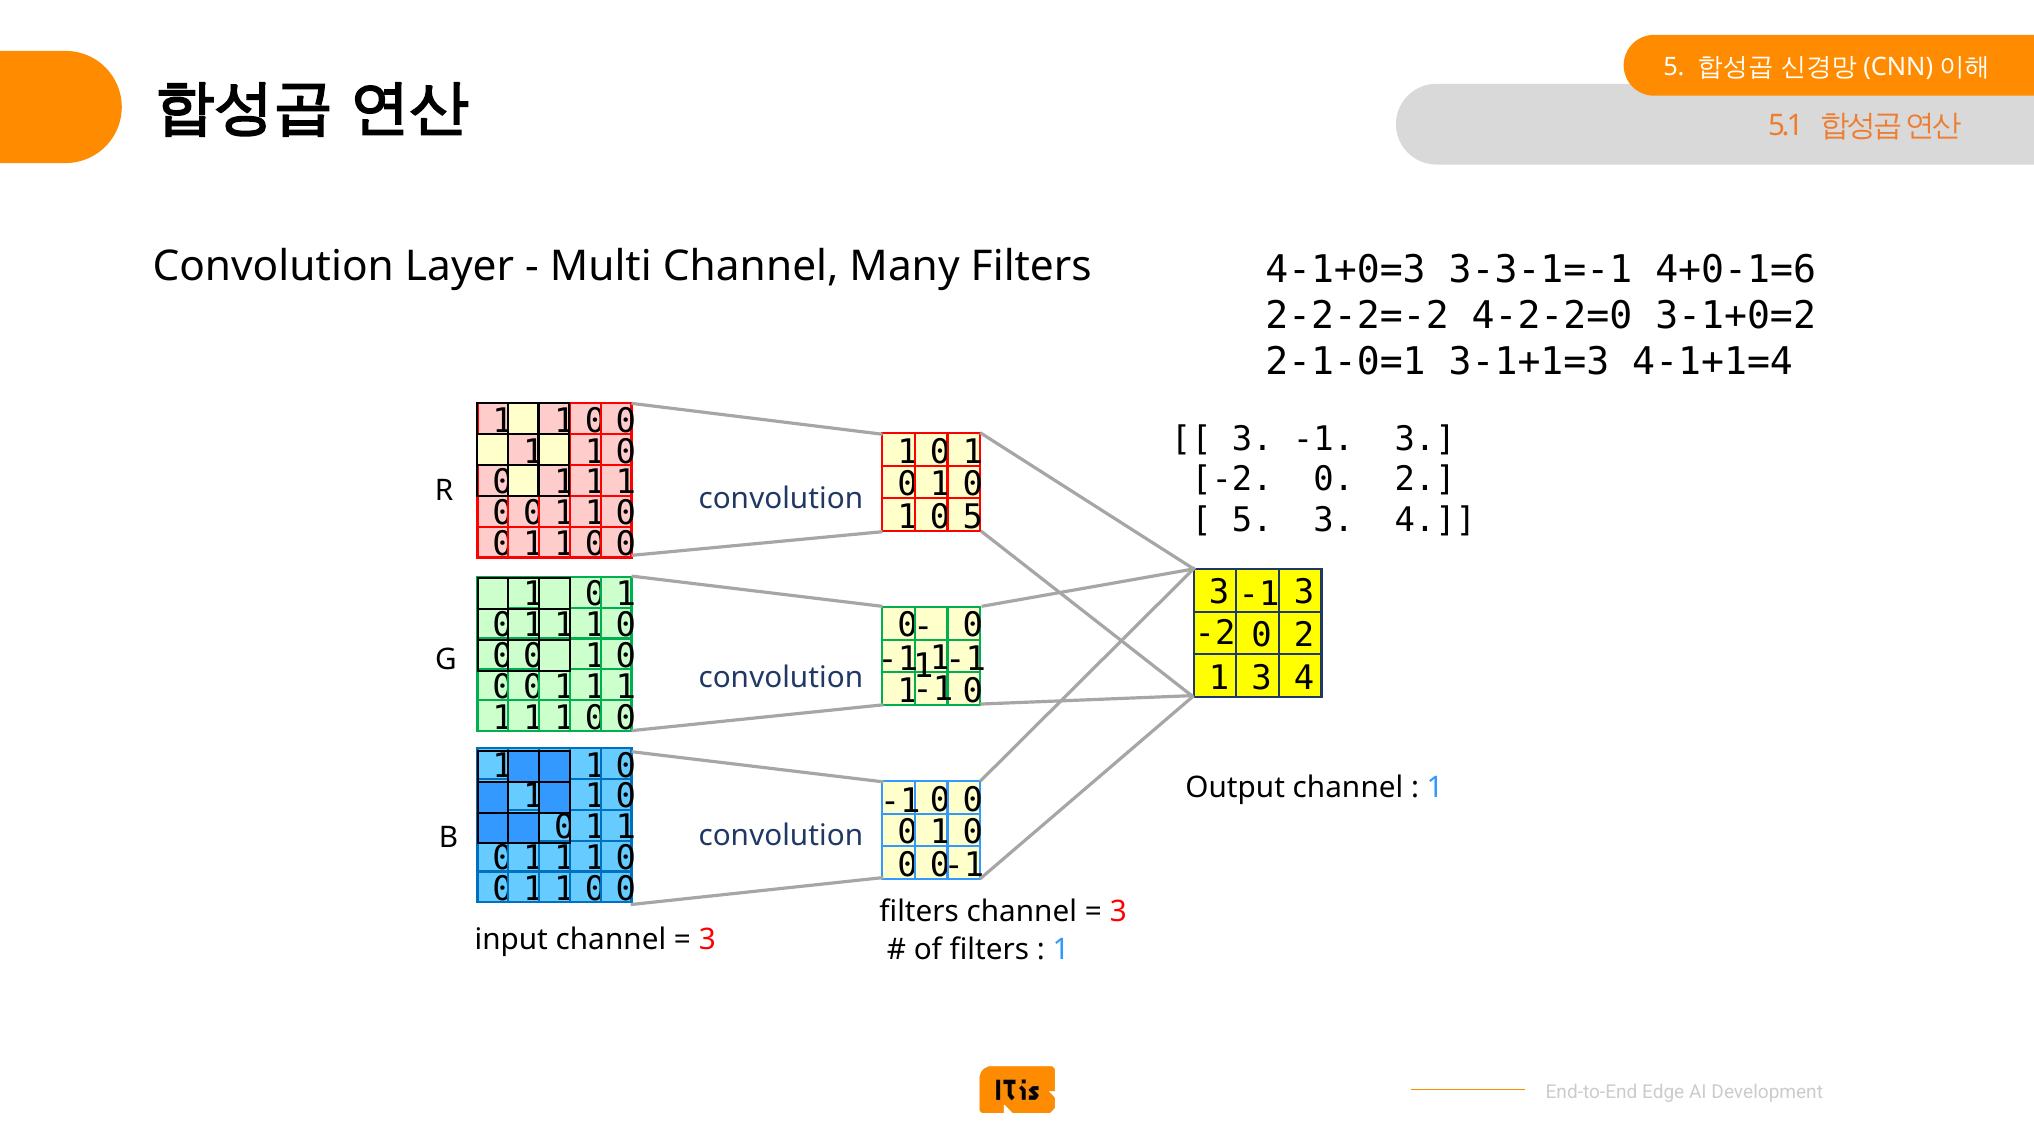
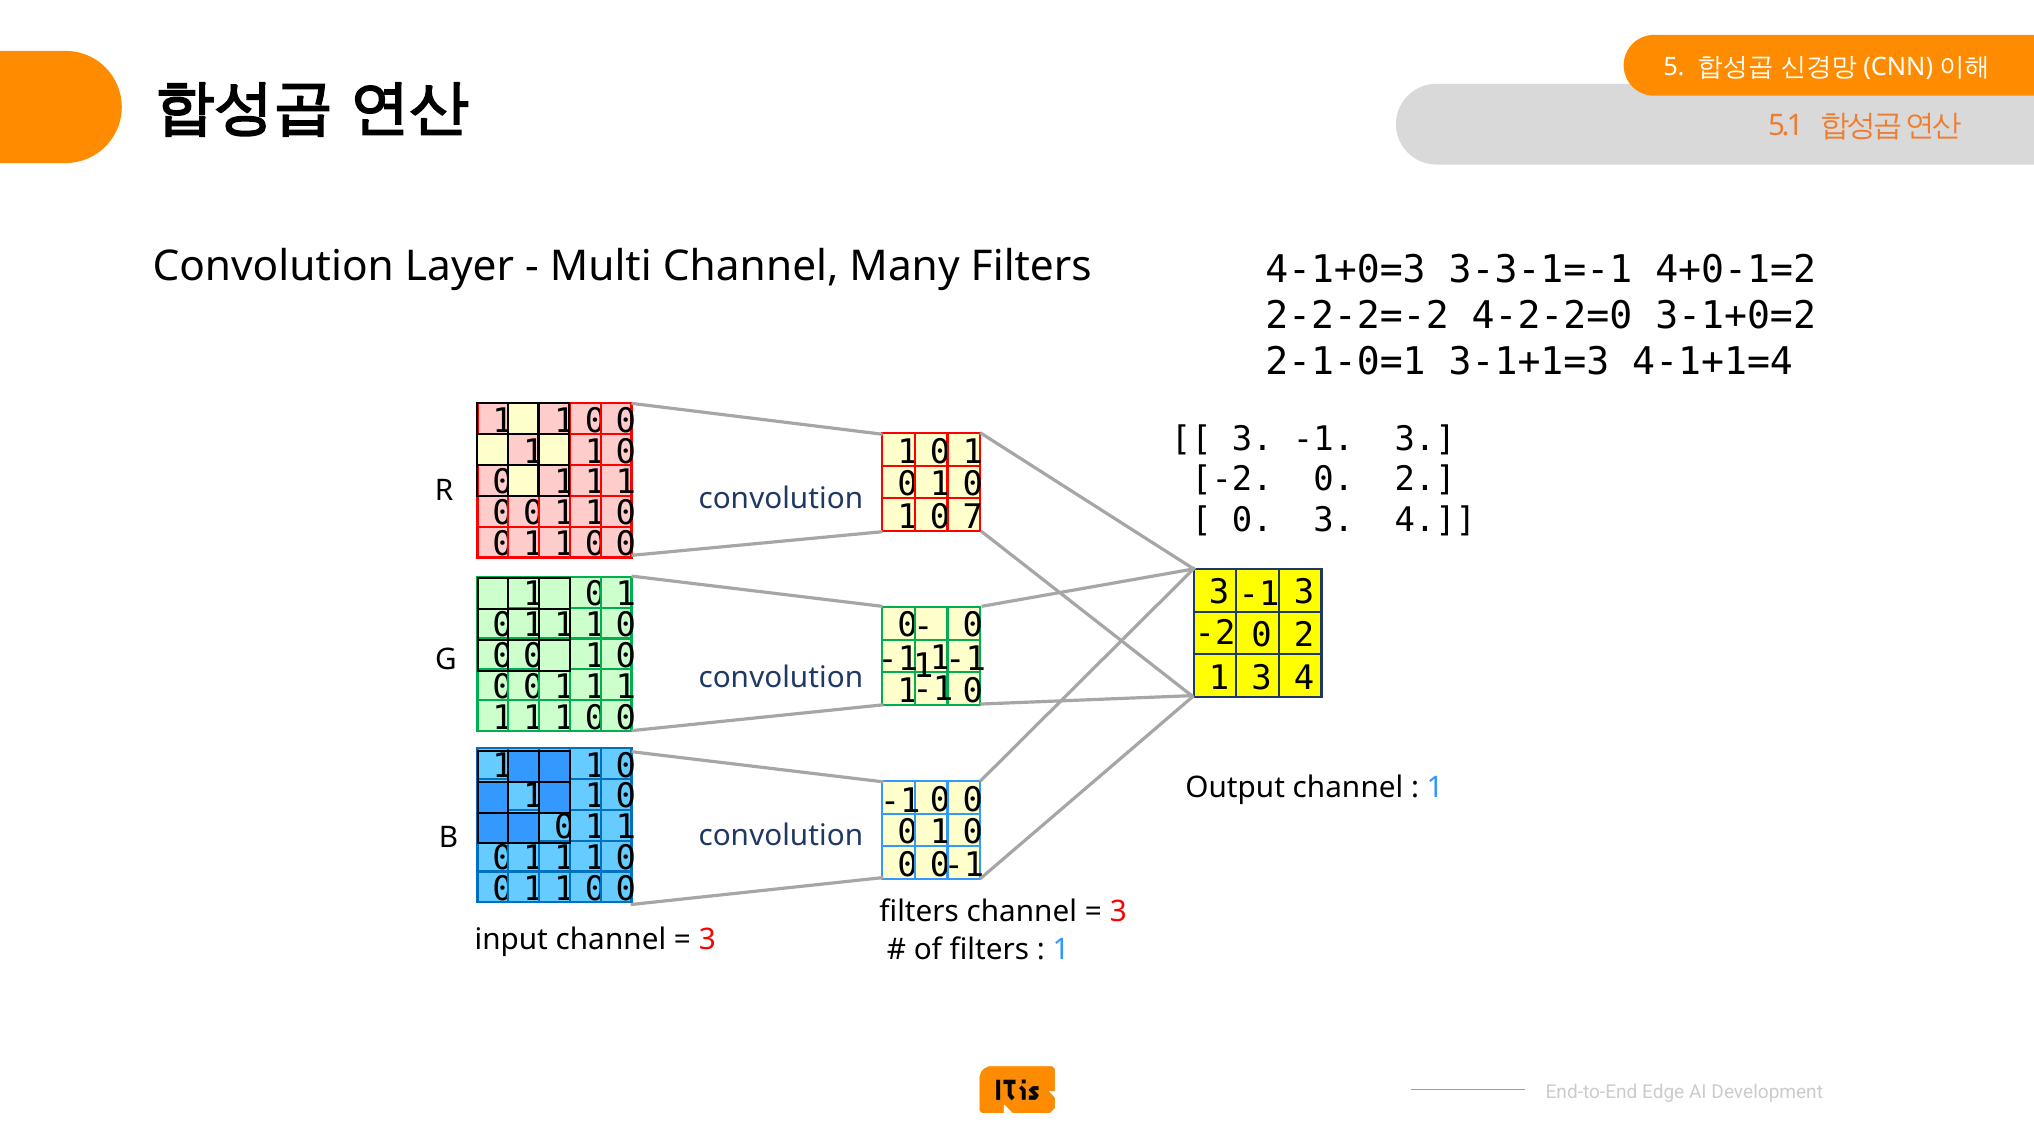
4+0-1=6: 4+0-1=6 -> 4+0-1=2 (1736, 270)
5: 5 -> 7 (973, 517)
5: 5 -> 0 (1252, 520)
